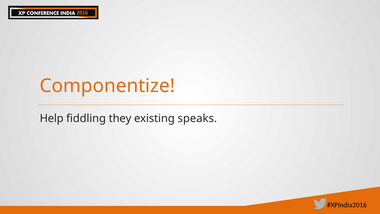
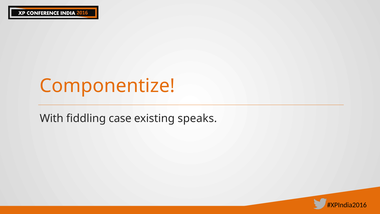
Help: Help -> With (52, 118)
they: they -> case (120, 118)
